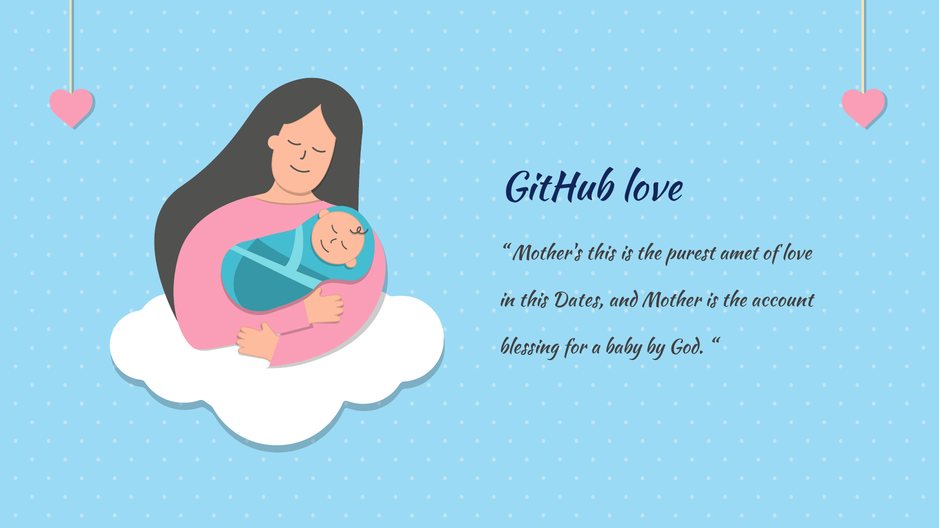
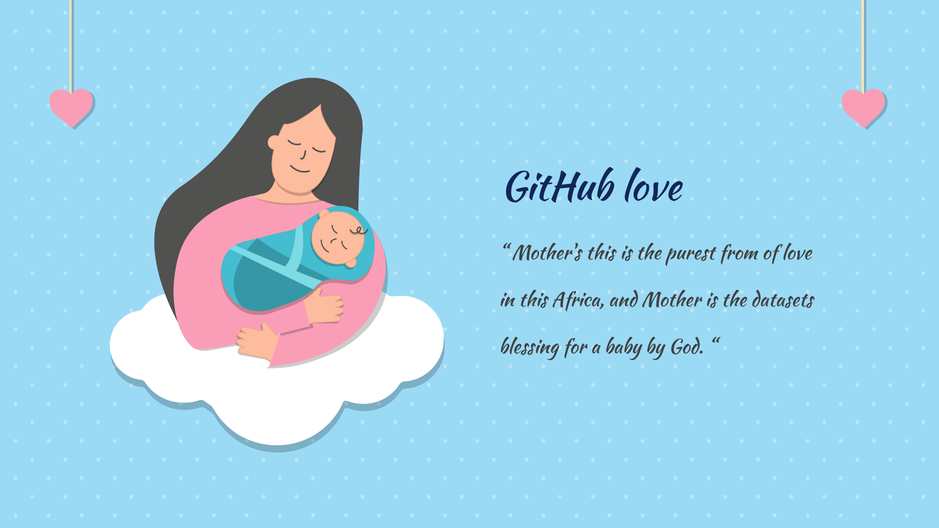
amet: amet -> from (738, 253)
Dates: Dates -> Africa (578, 300)
account: account -> datasets (782, 300)
